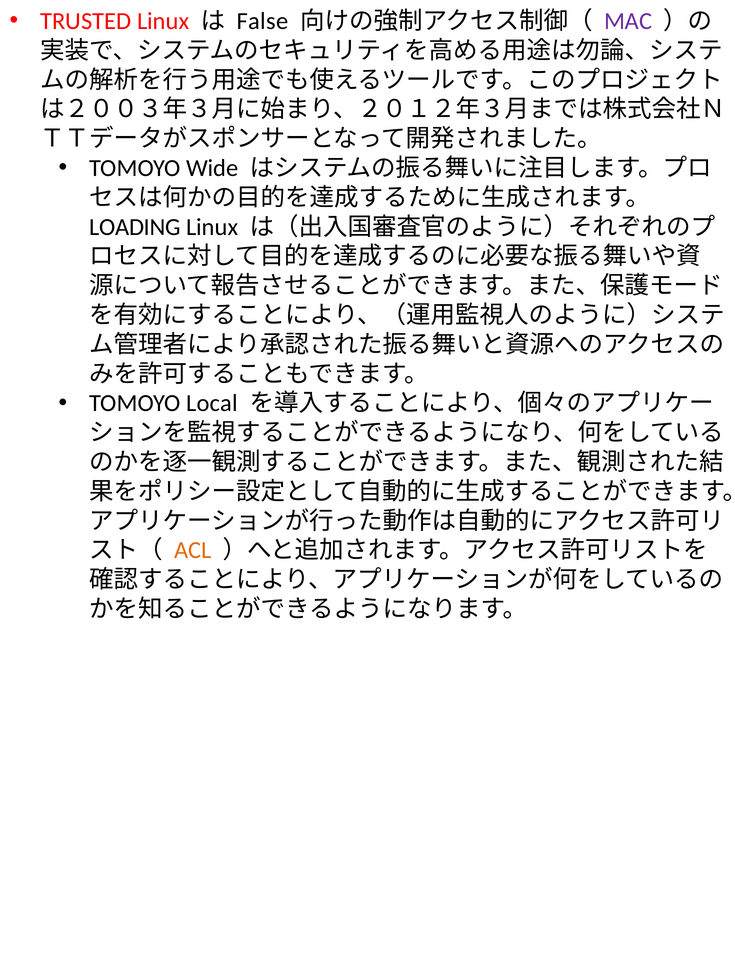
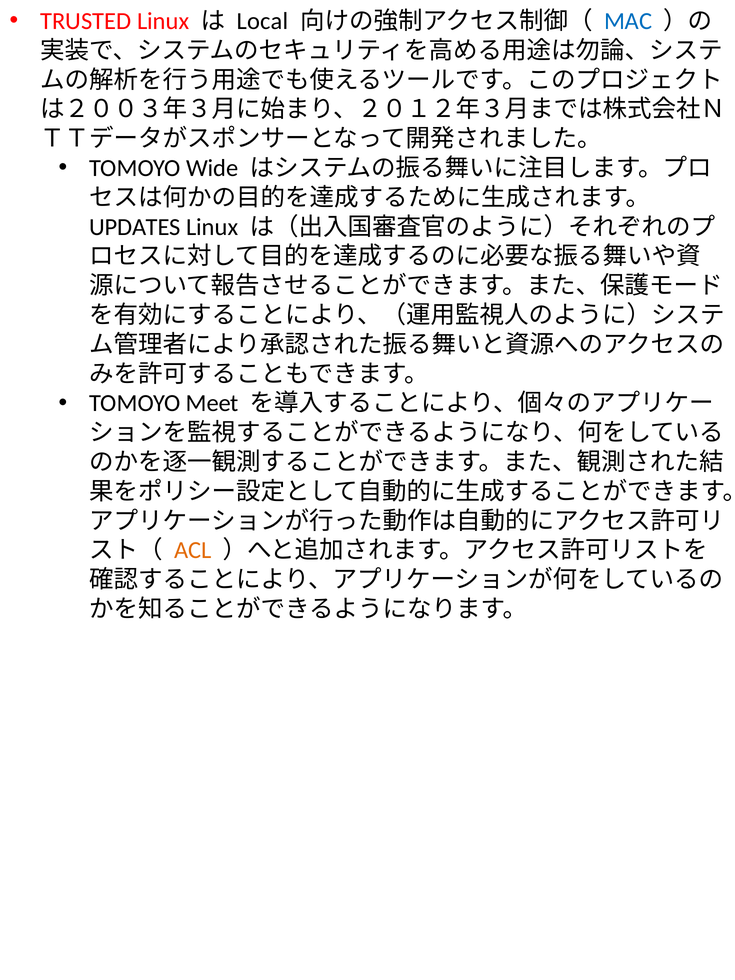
False: False -> Local (263, 21)
MAC colour: purple -> blue (628, 21)
LOADING: LOADING -> UPDATES (135, 227)
Local: Local -> Meet (212, 403)
